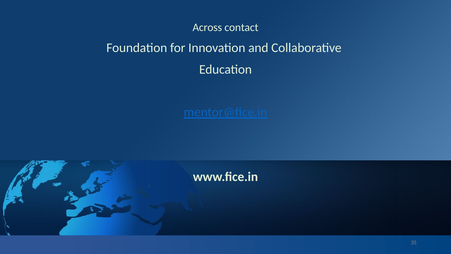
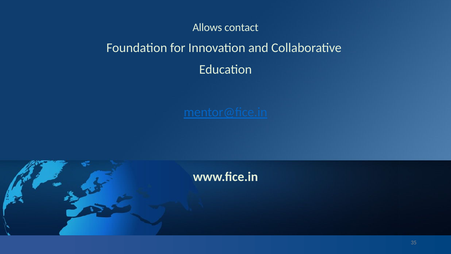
Across: Across -> Allows (207, 27)
